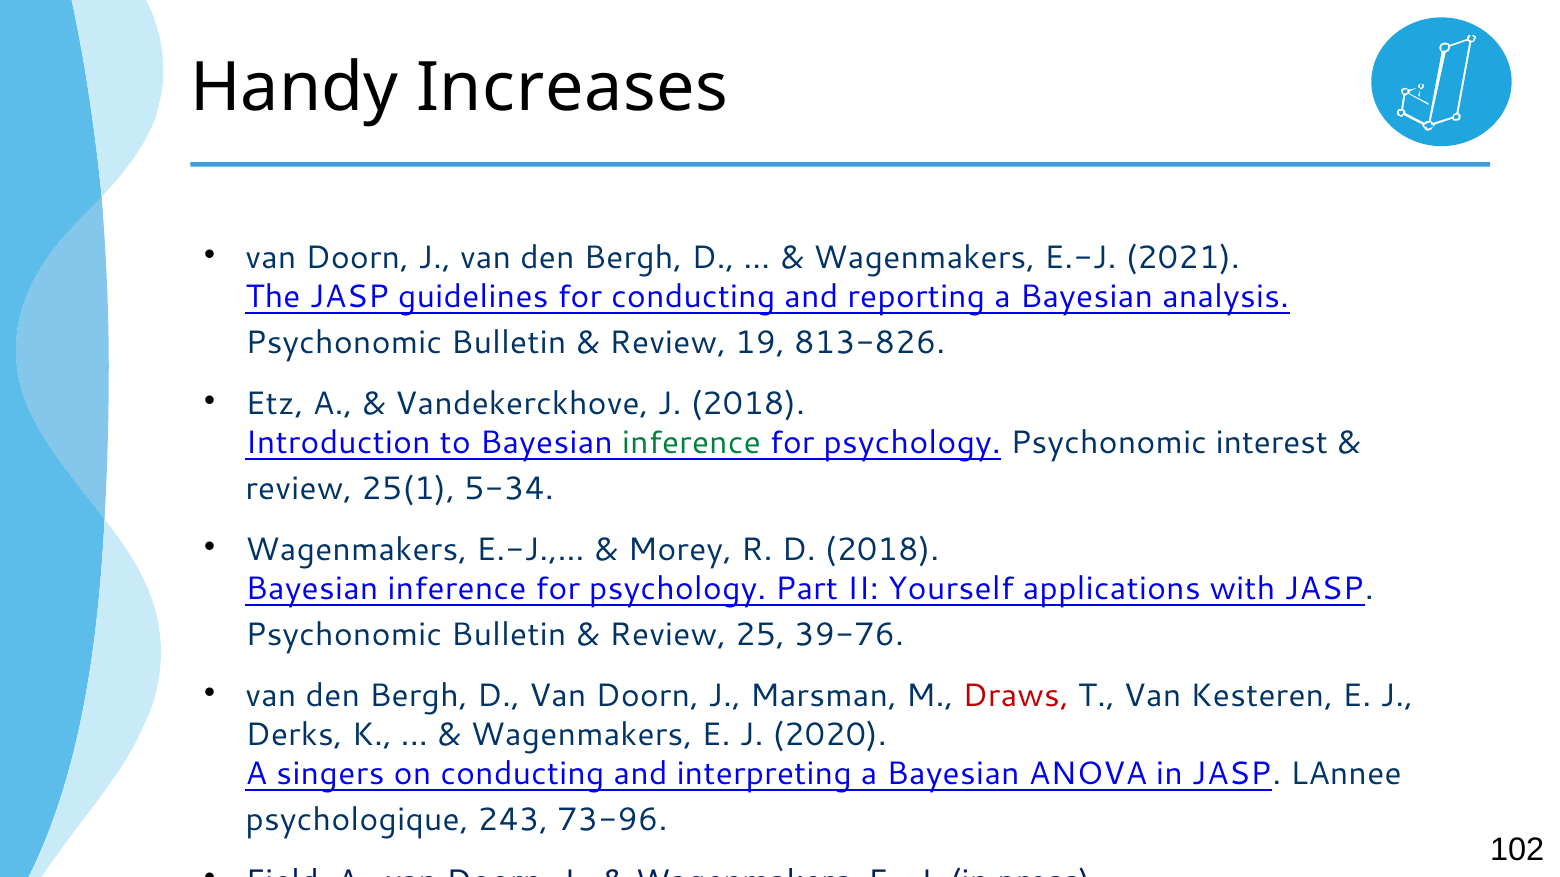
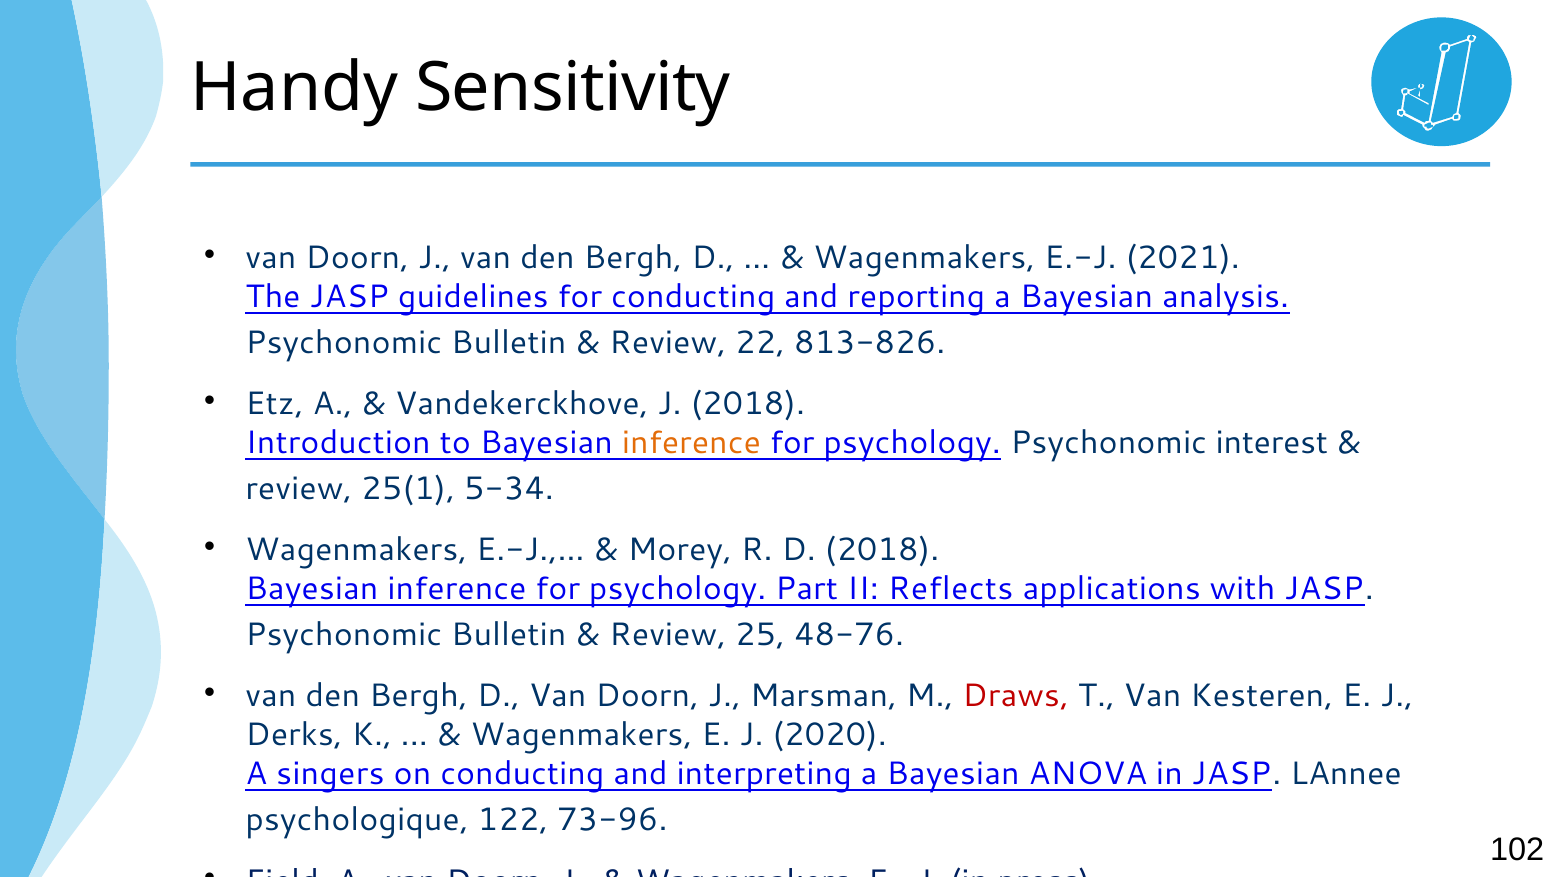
Increases: Increases -> Sensitivity (573, 88)
19: 19 -> 22 (760, 343)
inference colour: green -> orange (691, 443)
Yourself: Yourself -> Reflects (951, 589)
39-76: 39-76 -> 48-76 (849, 635)
243: 243 -> 122 (513, 820)
